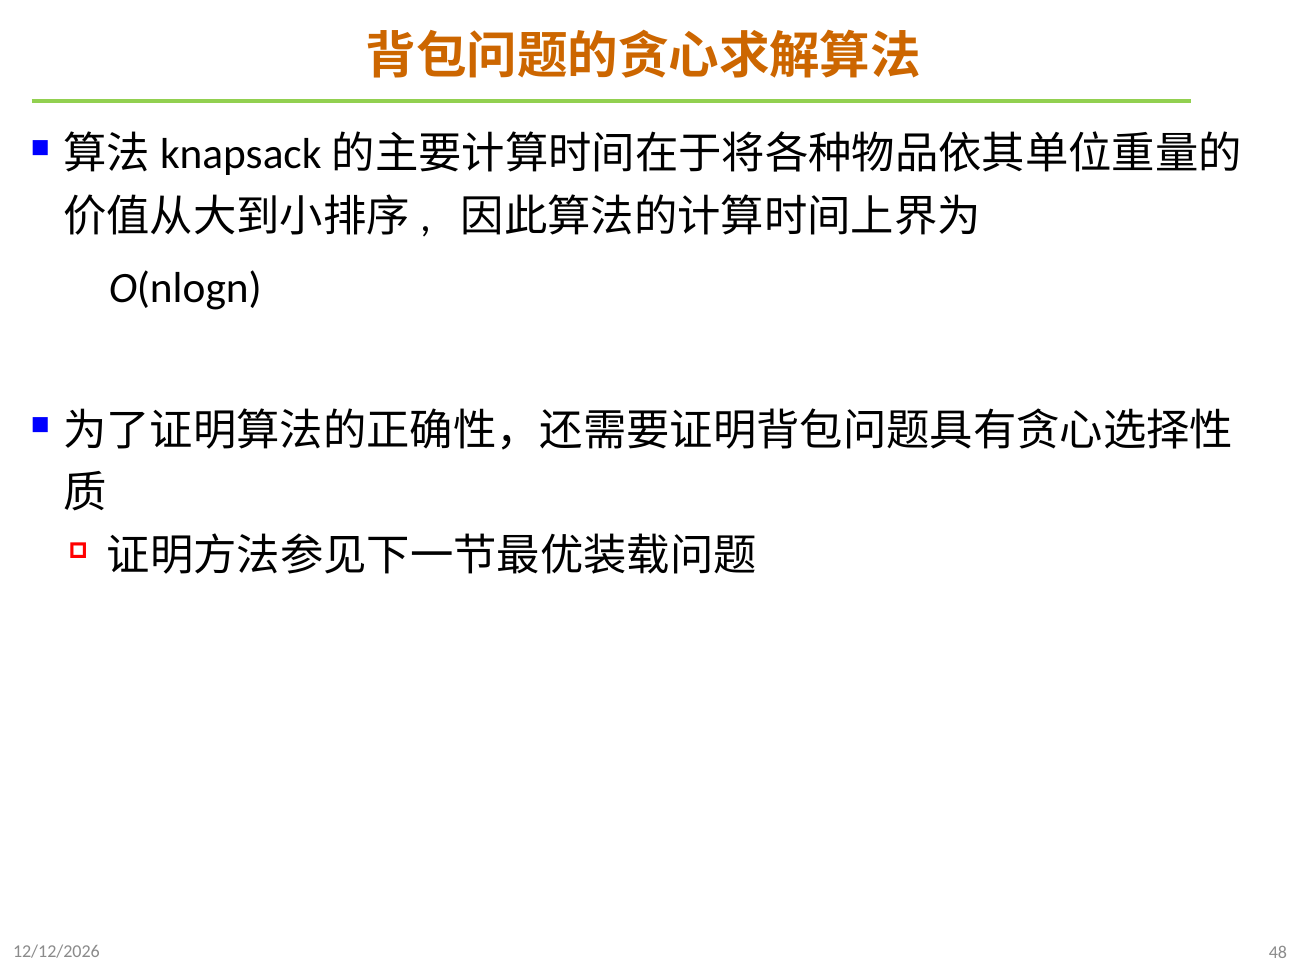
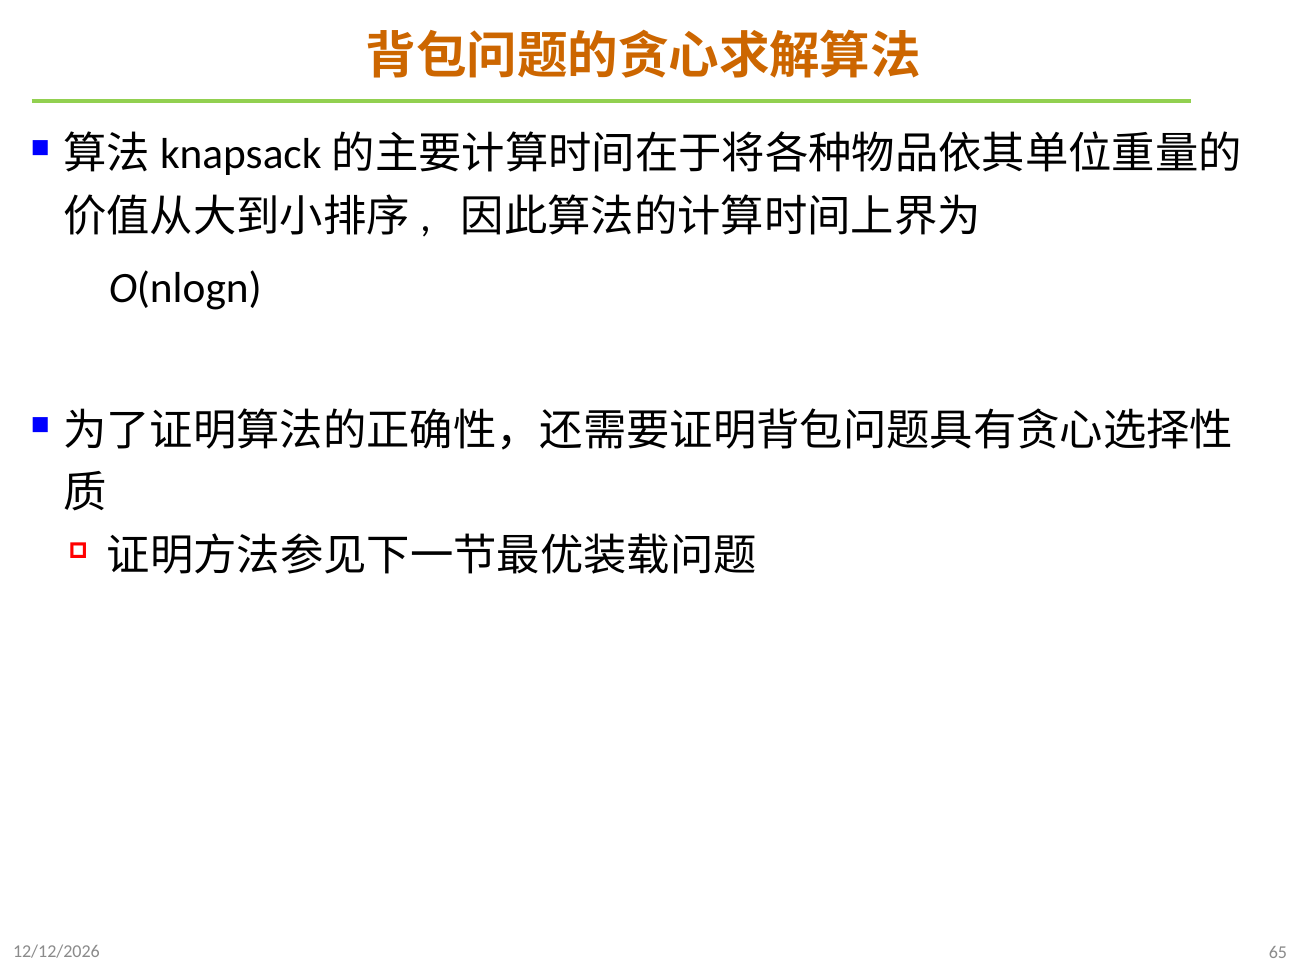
48: 48 -> 65 (1278, 952)
